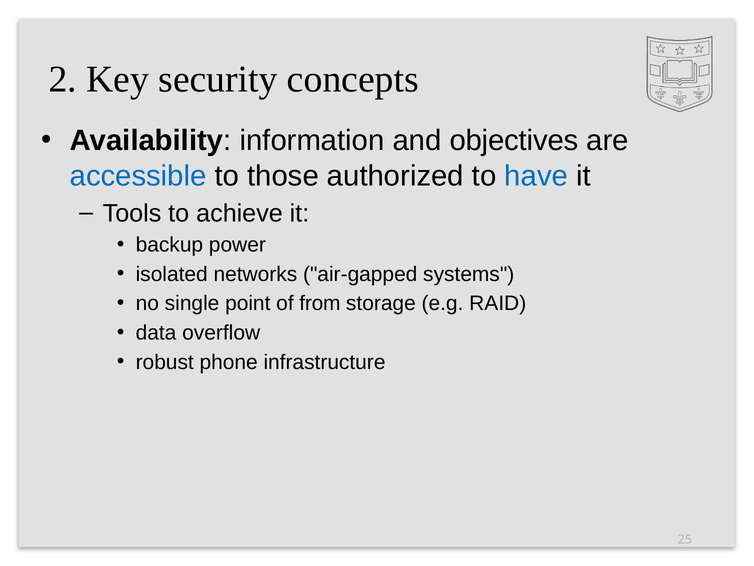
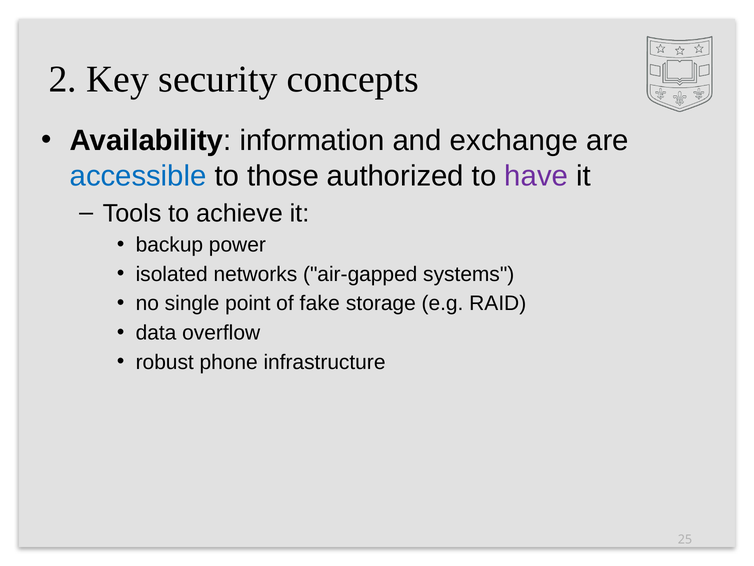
objectives: objectives -> exchange (514, 141)
have colour: blue -> purple (536, 176)
from: from -> fake (320, 303)
